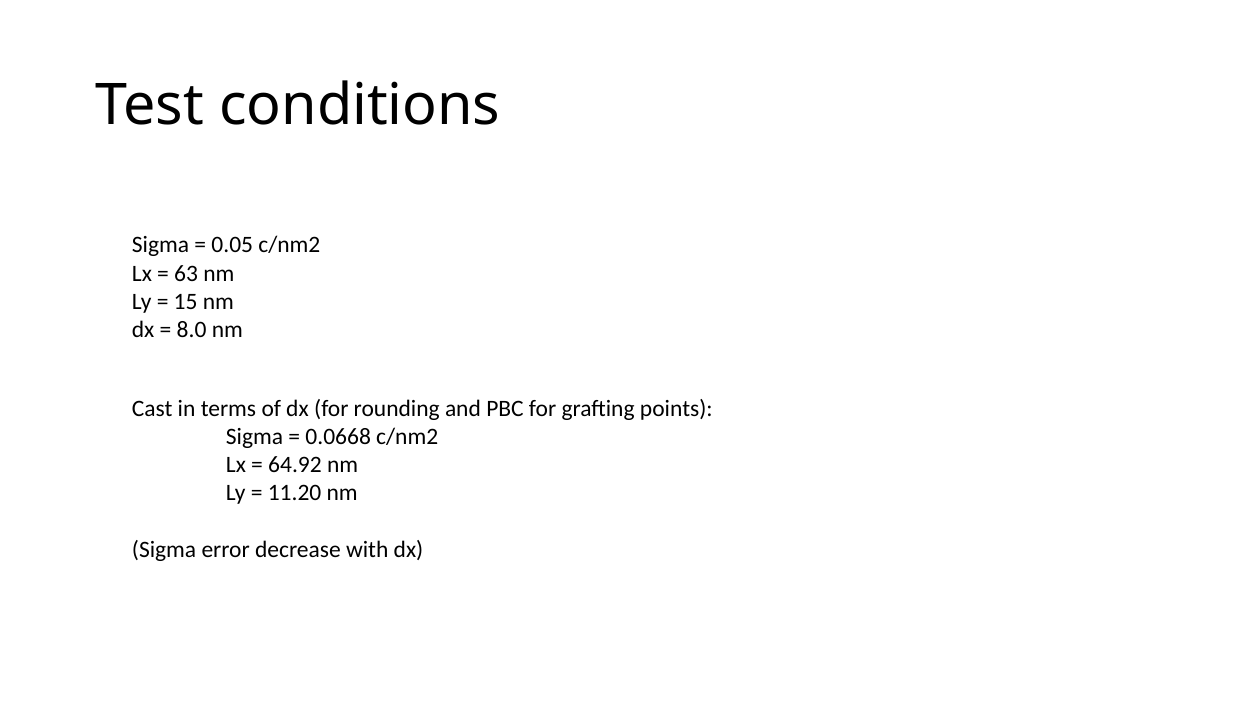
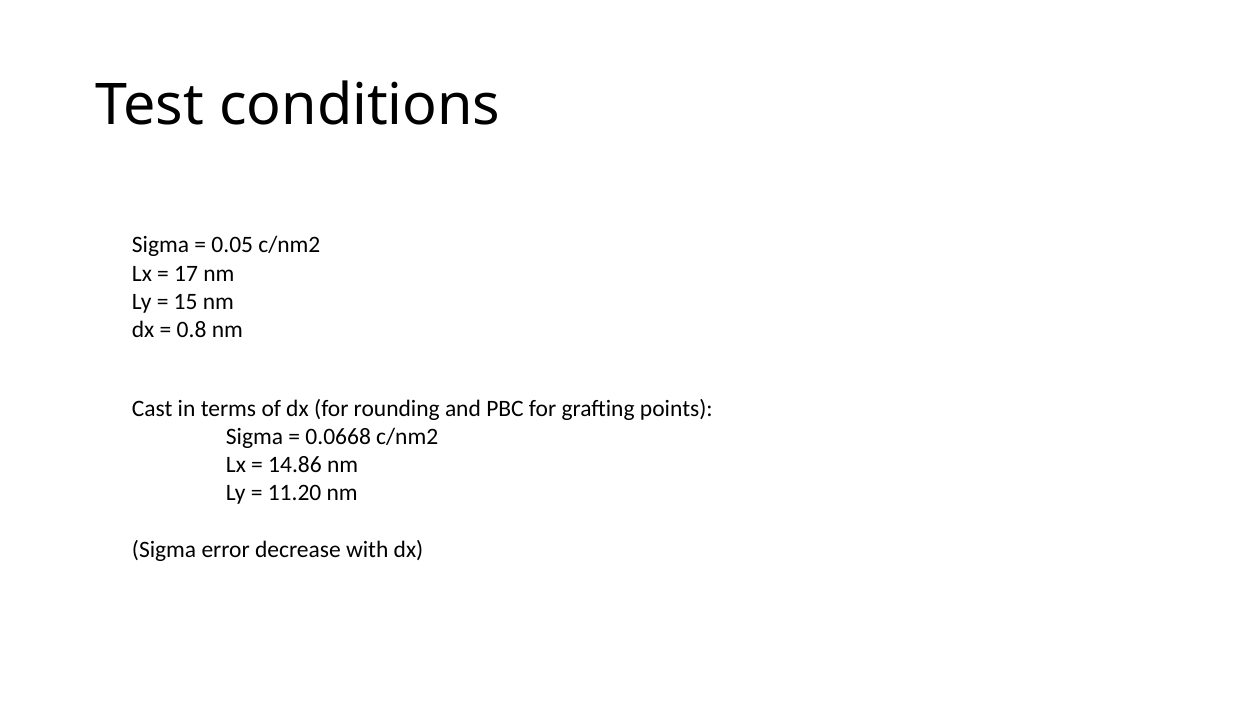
63: 63 -> 17 (186, 273)
8.0: 8.0 -> 0.8 (192, 330)
64.92: 64.92 -> 14.86 (295, 465)
